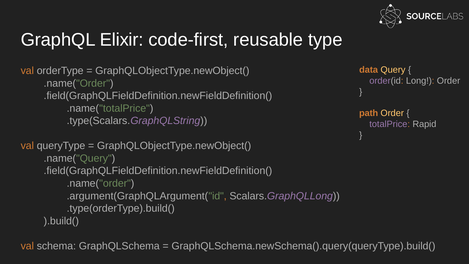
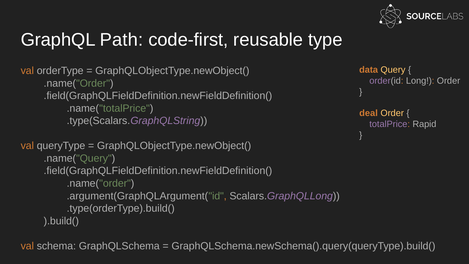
Elixir: Elixir -> Path (122, 40)
path: path -> deal (369, 113)
